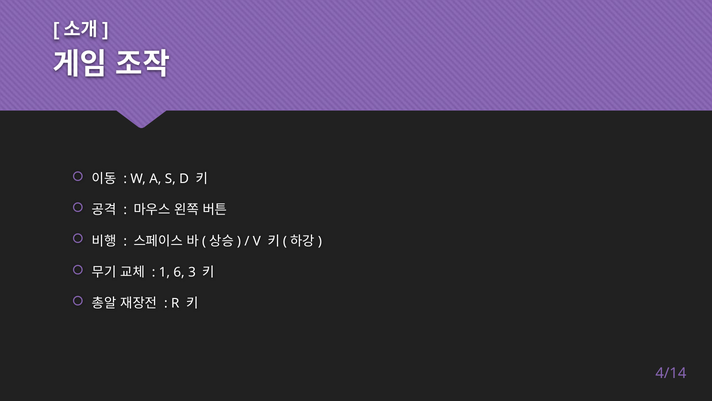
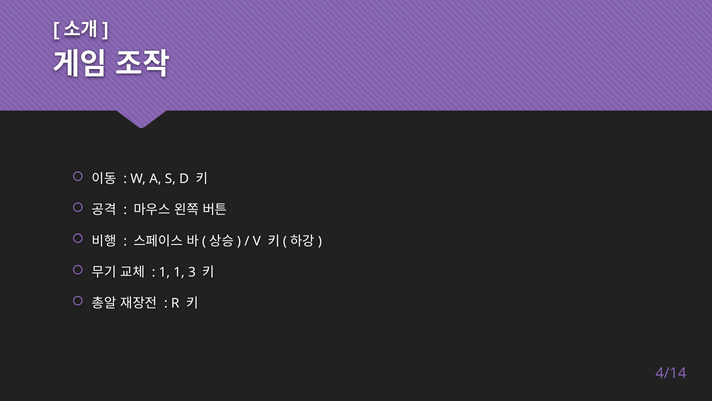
1 6: 6 -> 1 (179, 272)
